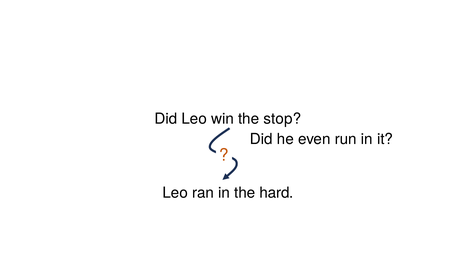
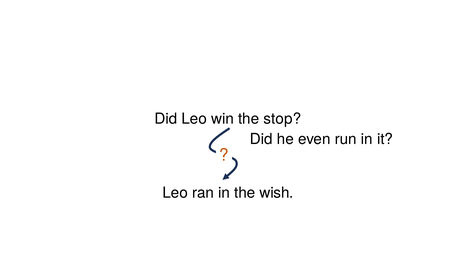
hard: hard -> wish (277, 192)
